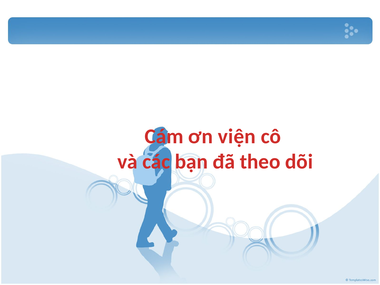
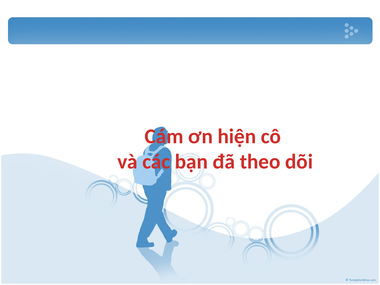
viện: viện -> hiện (237, 136)
